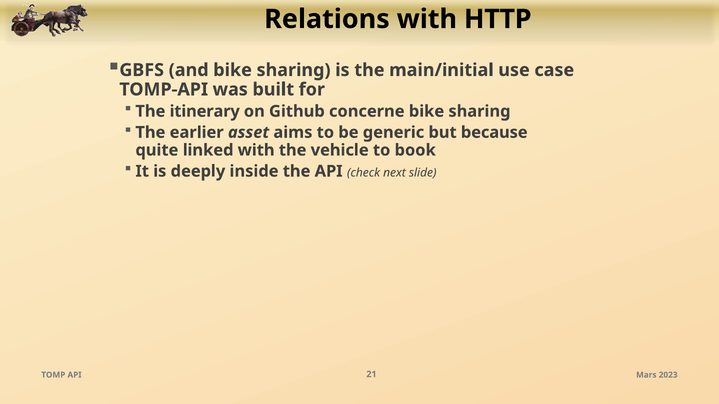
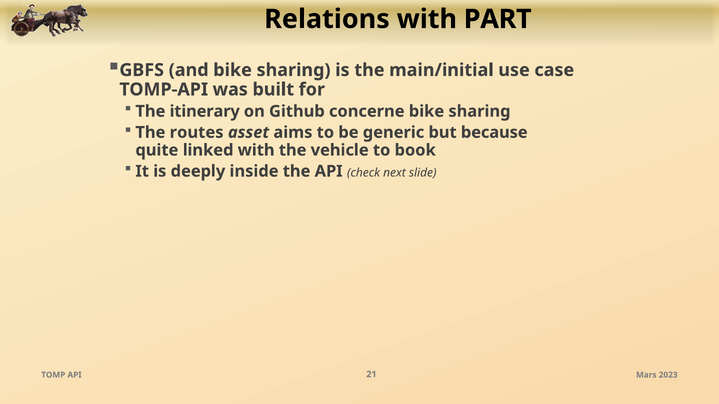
HTTP: HTTP -> PART (498, 19)
earlier: earlier -> routes (197, 133)
